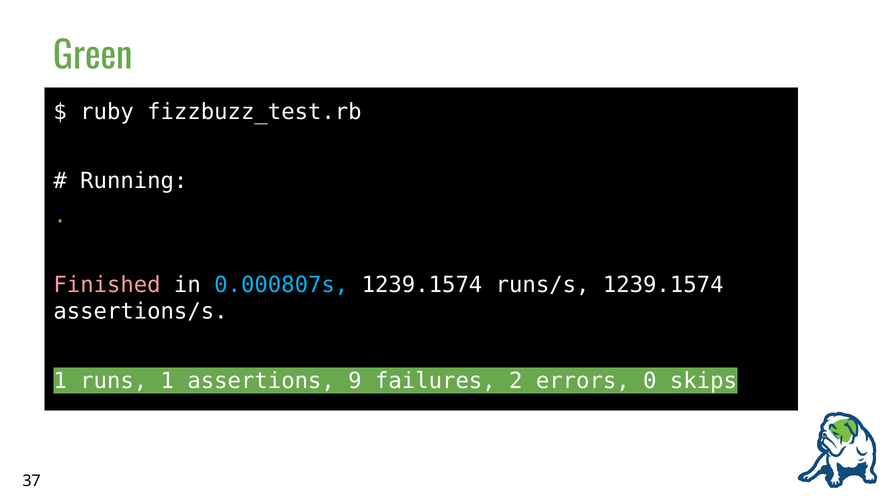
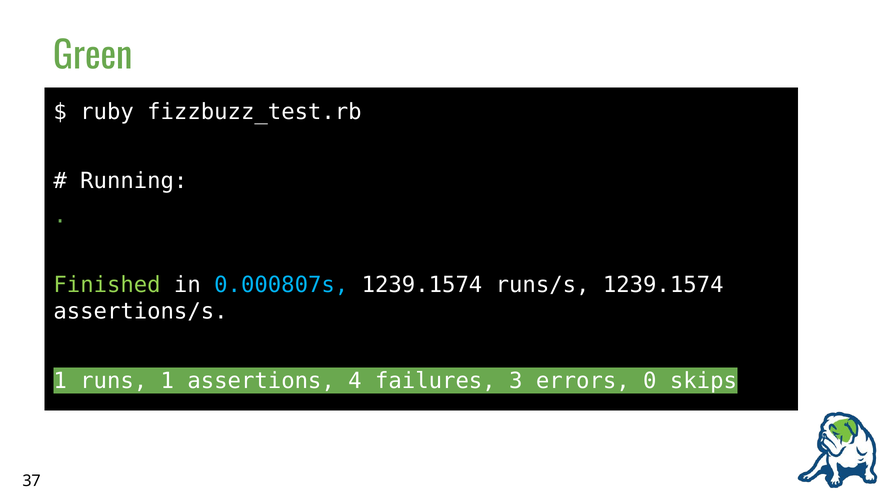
Finished colour: pink -> light green (107, 285)
9: 9 -> 4 (355, 381)
2: 2 -> 3 (516, 381)
